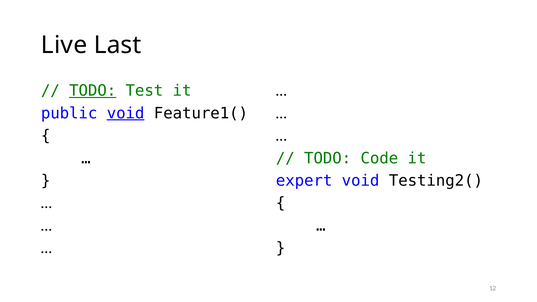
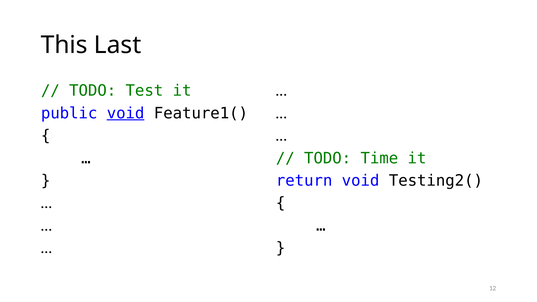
Live: Live -> This (64, 45)
TODO underline: present -> none (93, 91)
Code: Code -> Time (379, 158)
expert: expert -> return (304, 181)
